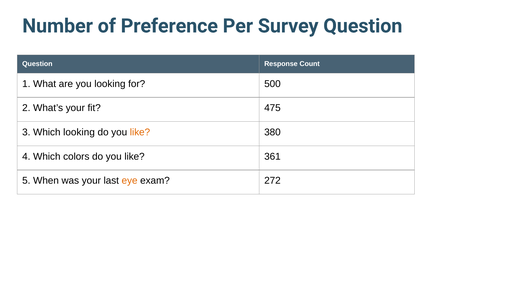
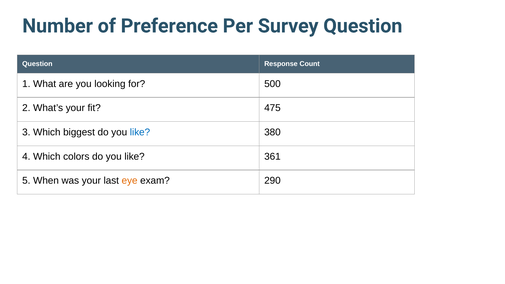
Which looking: looking -> biggest (79, 132)
like colour: orange -> blue (140, 132)
272: 272 -> 290 (272, 181)
